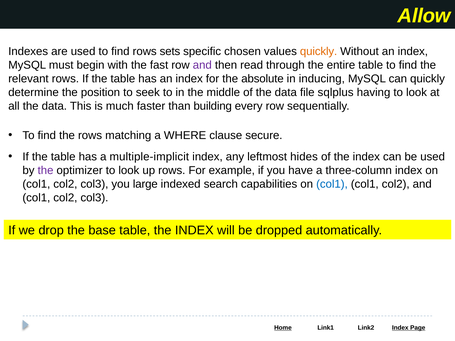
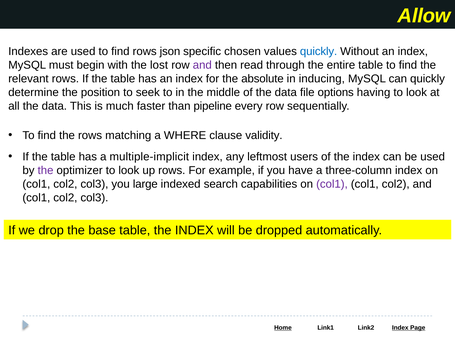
sets: sets -> json (170, 52)
quickly colour: orange -> blue (319, 52)
fast: fast -> lost (159, 65)
sqlplus: sqlplus -> options (336, 92)
building: building -> pipeline (213, 106)
secure: secure -> validity (264, 136)
hides: hides -> users (304, 157)
col1 colour: blue -> purple (332, 184)
